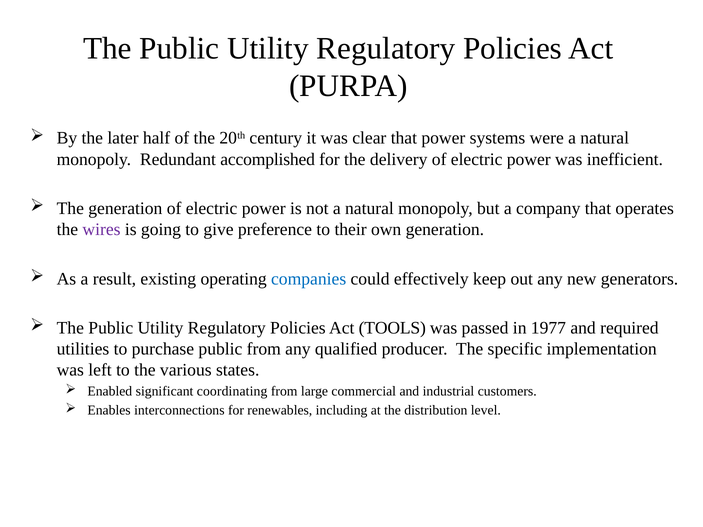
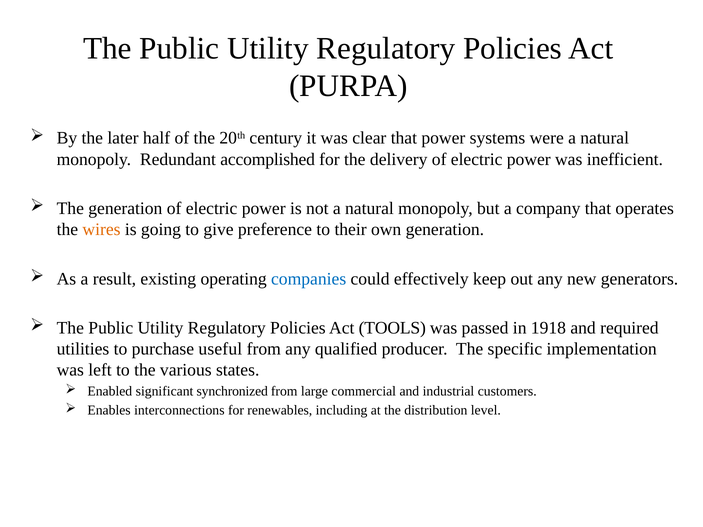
wires colour: purple -> orange (101, 230)
1977: 1977 -> 1918 (548, 328)
purchase public: public -> useful (220, 349)
coordinating: coordinating -> synchronized (232, 391)
